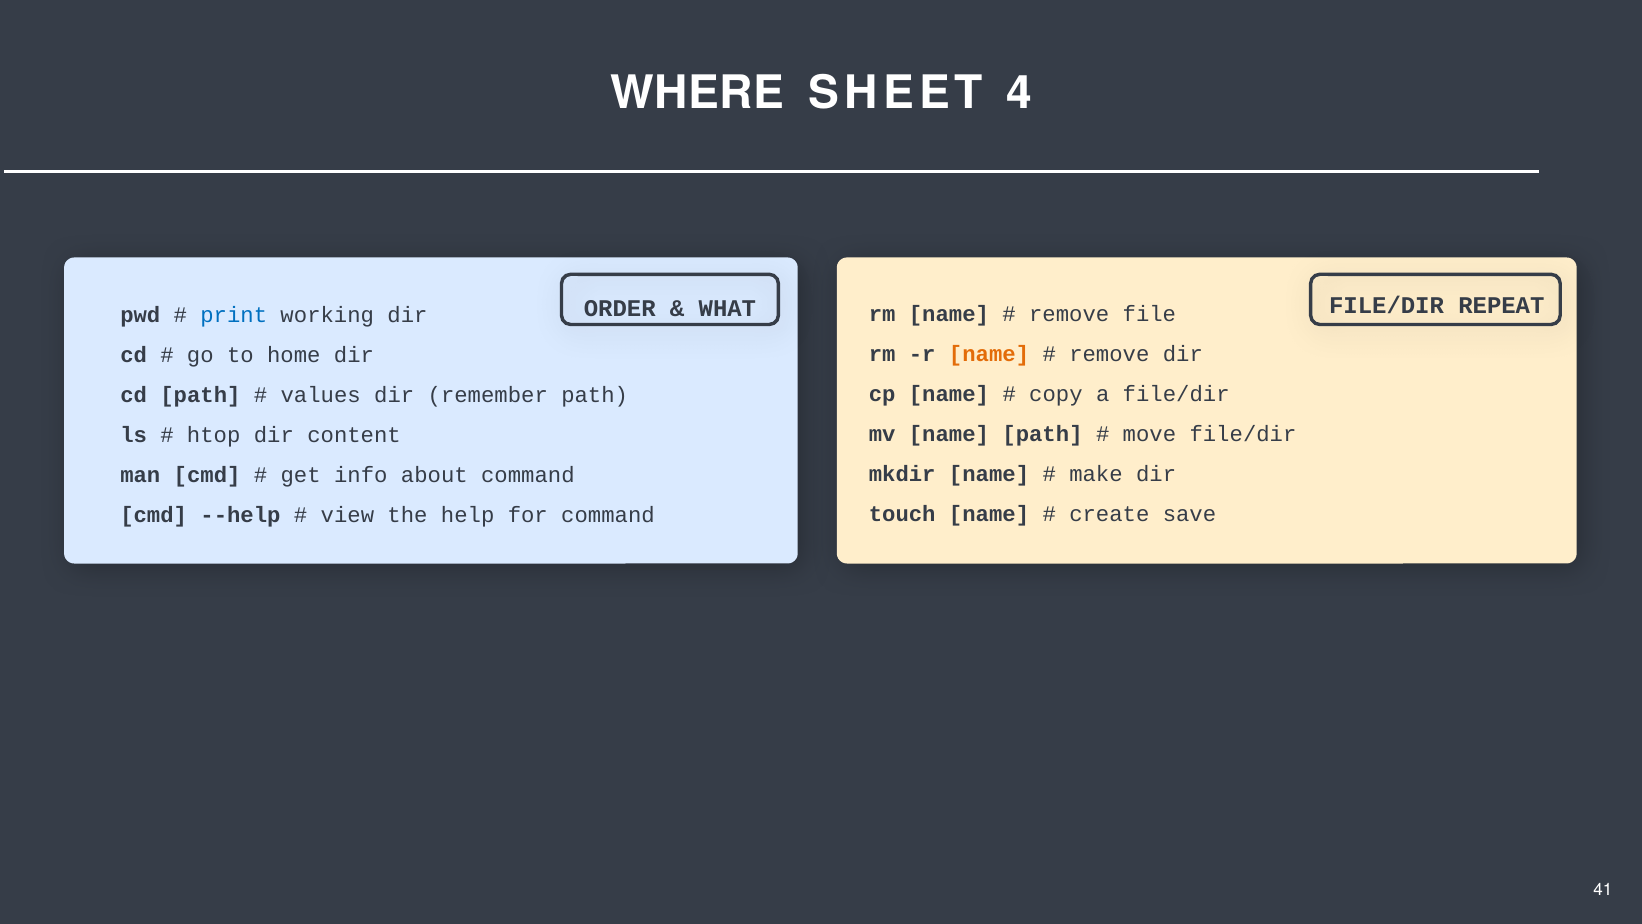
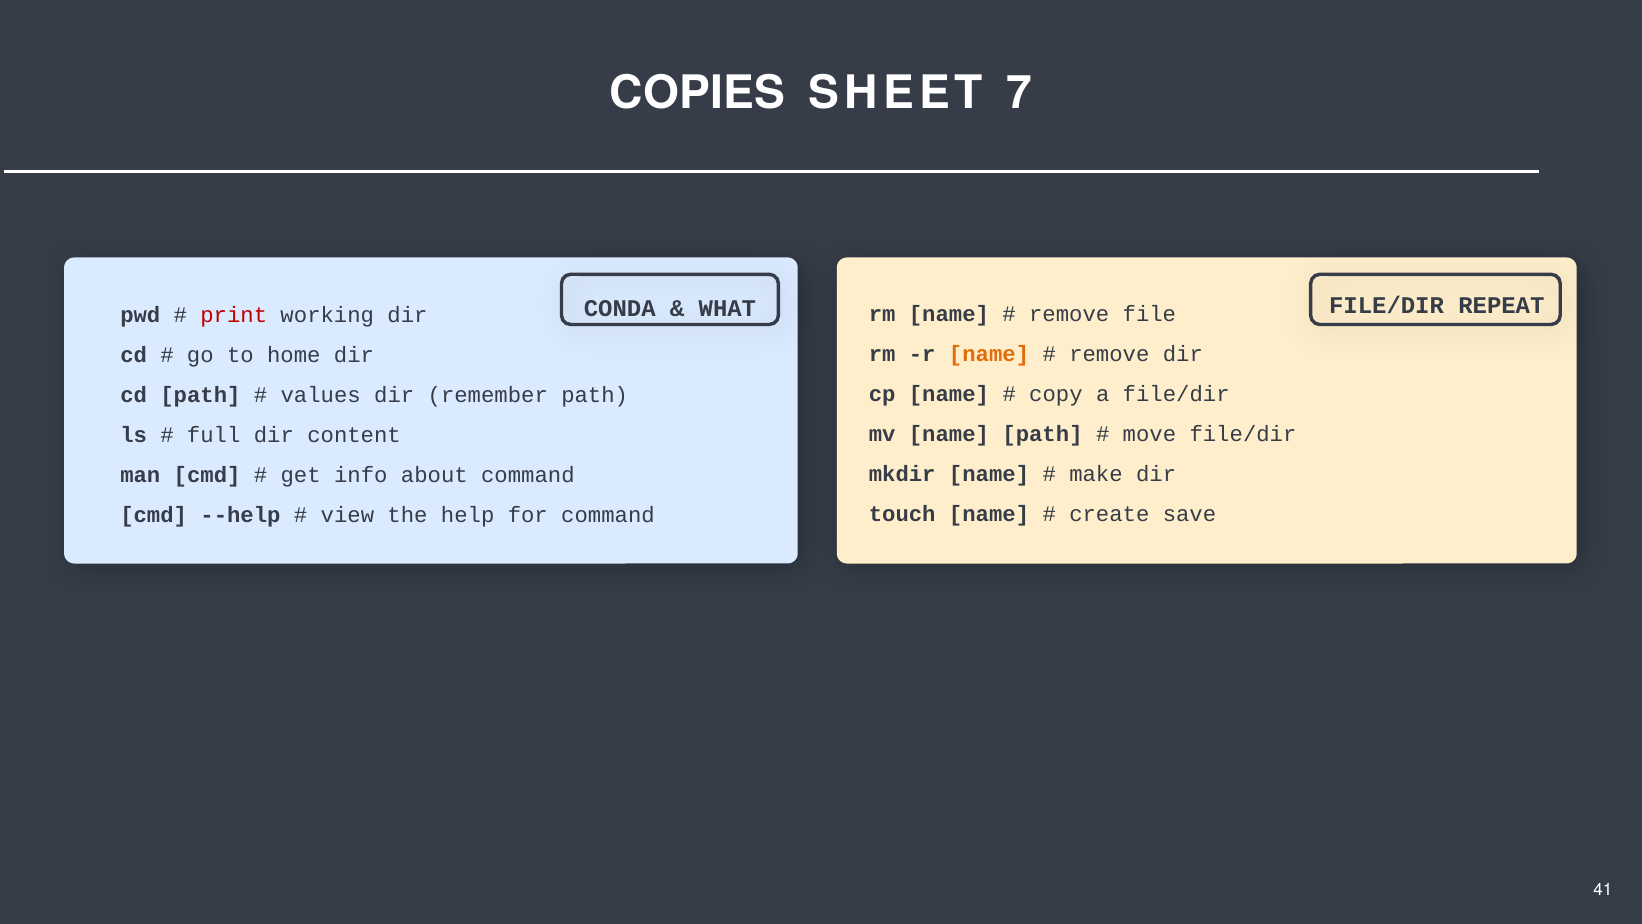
WHERE: WHERE -> COPIES (698, 94)
4: 4 -> 7 (1020, 94)
ORDER: ORDER -> CONDA (620, 309)
print colour: blue -> red (234, 315)
htop: htop -> full (214, 435)
